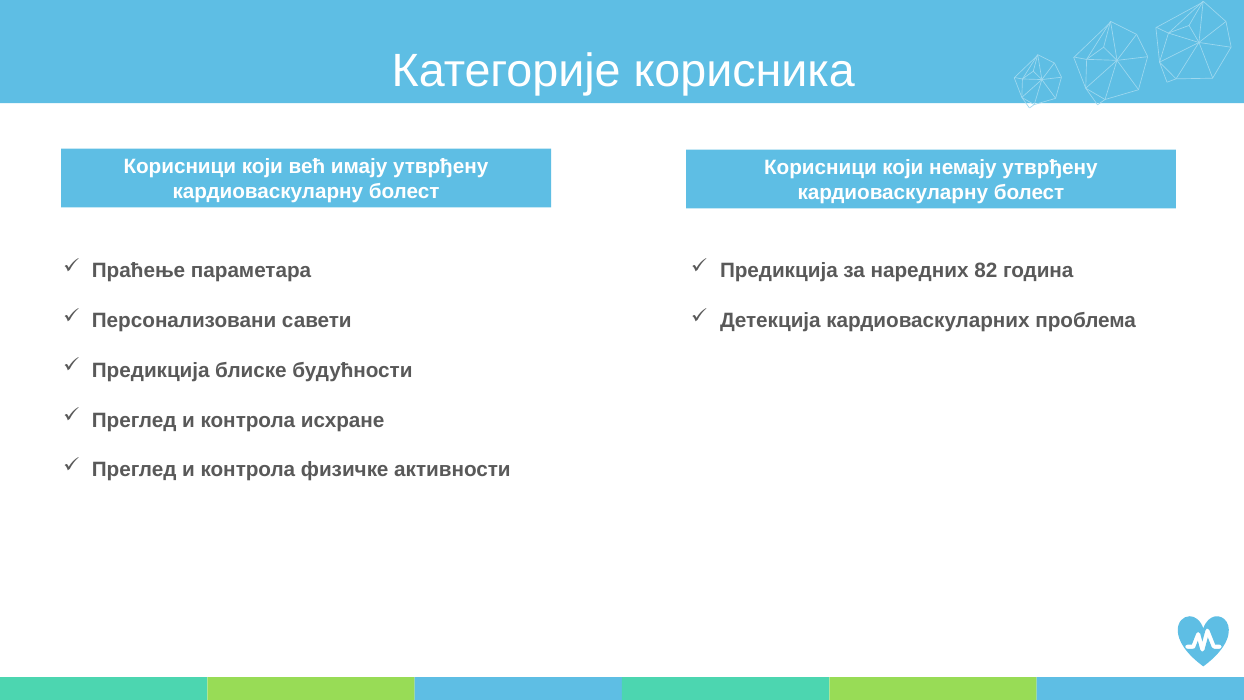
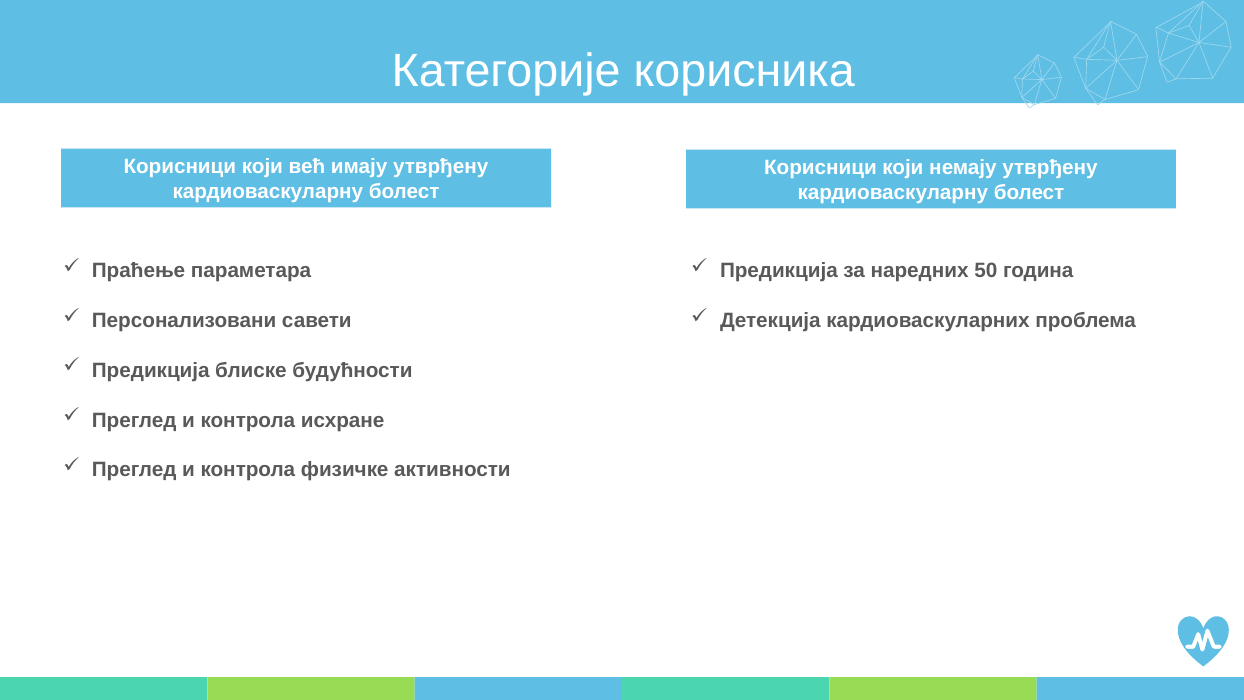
82: 82 -> 50 (986, 271)
